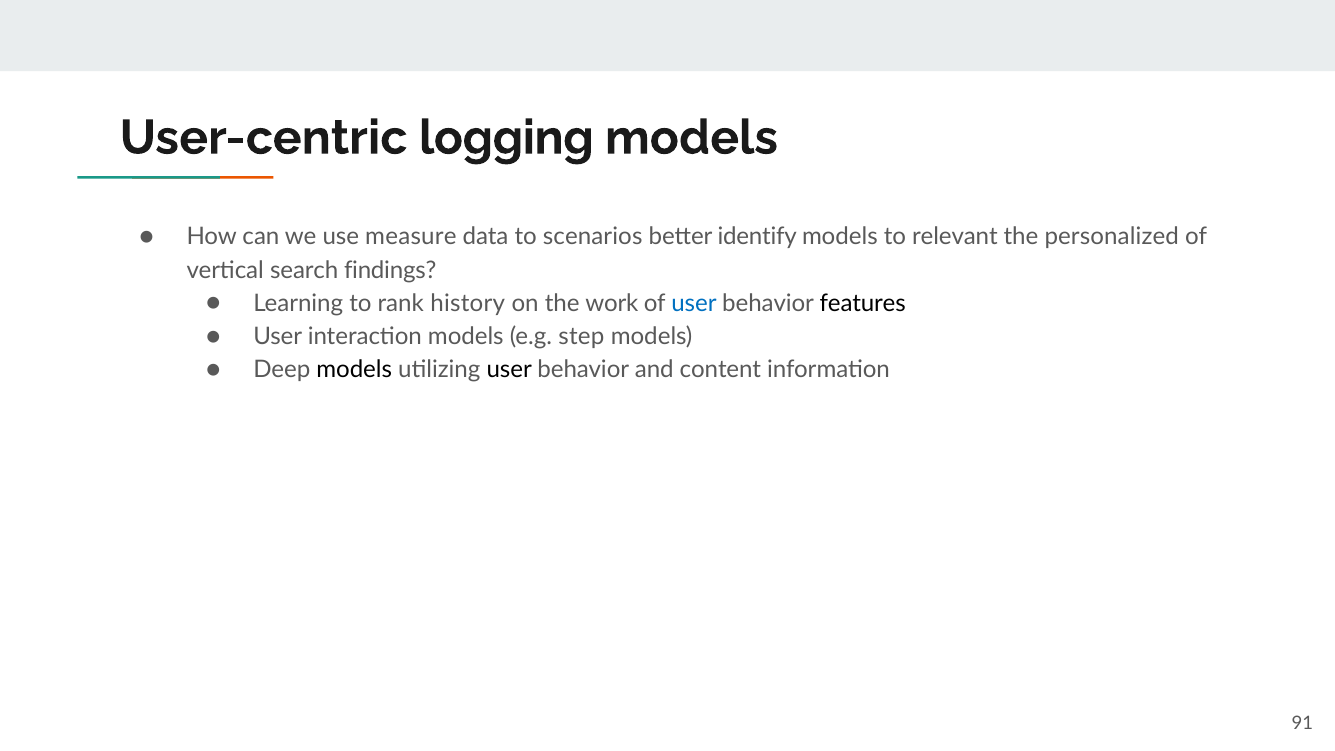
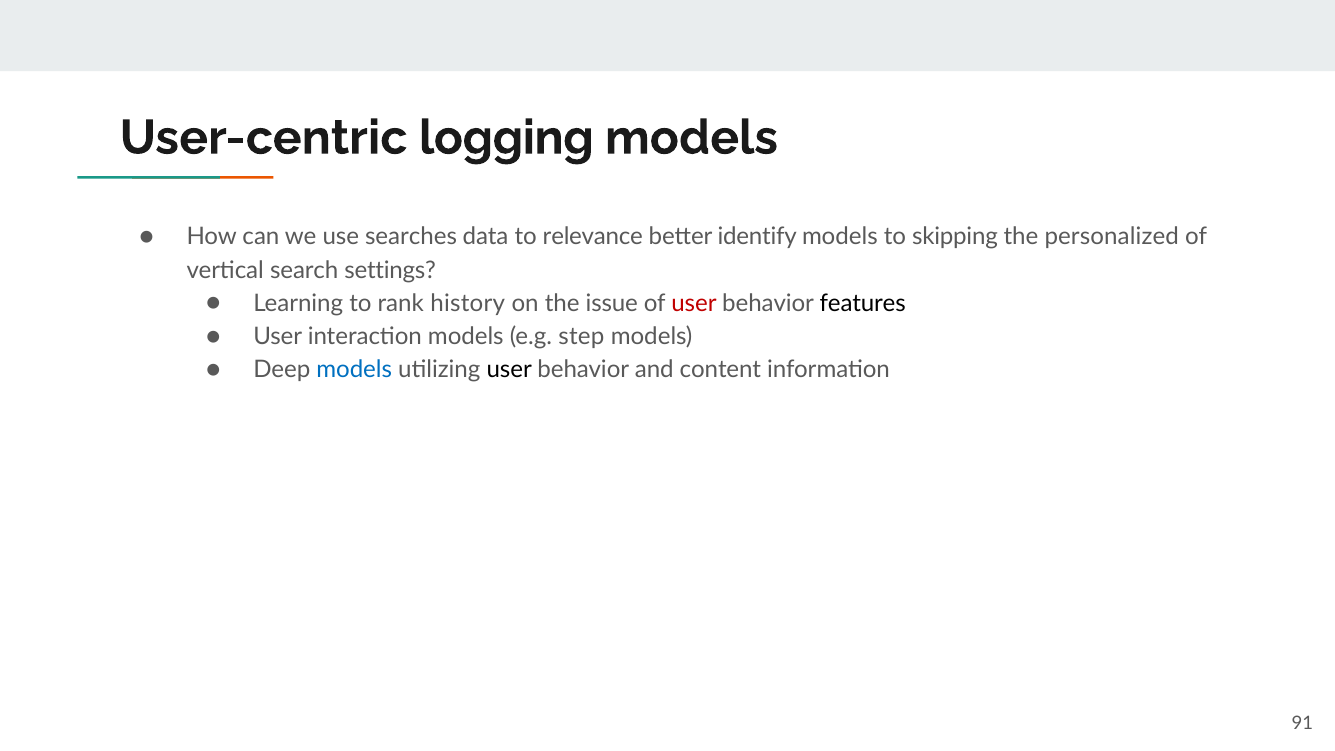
measure: measure -> searches (411, 237)
scenarios: scenarios -> relevance (593, 237)
relevant: relevant -> skipping (955, 237)
findings: findings -> settings (390, 270)
work: work -> issue (612, 303)
user colour: blue -> red (694, 303)
models colour: black -> blue (354, 370)
